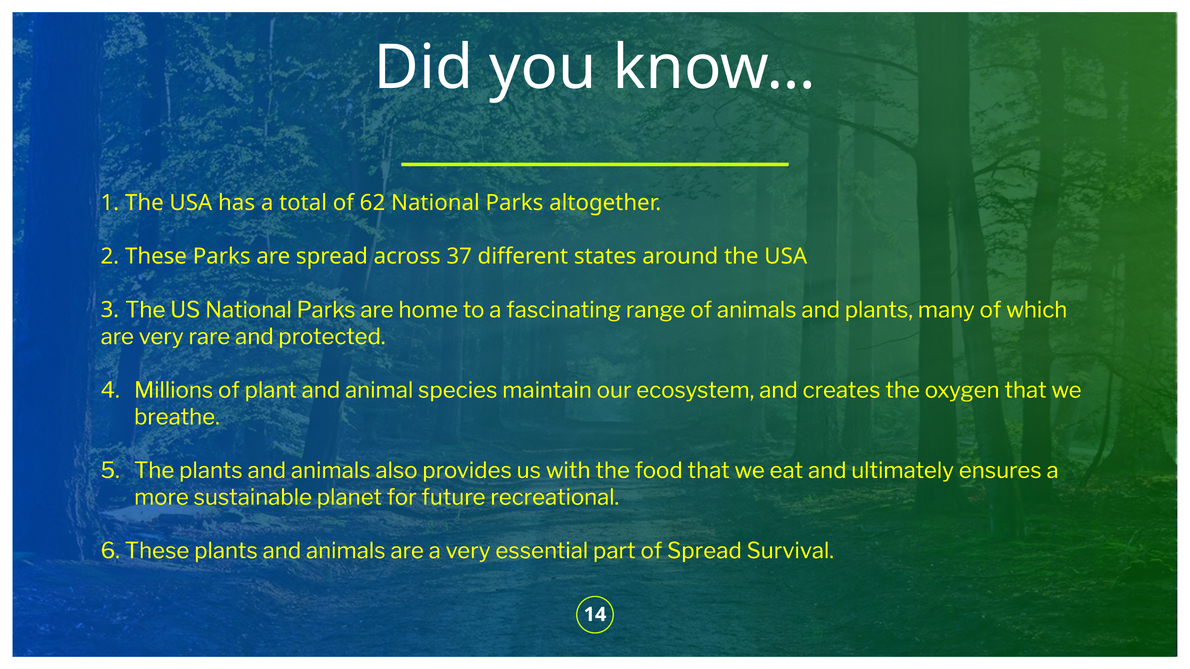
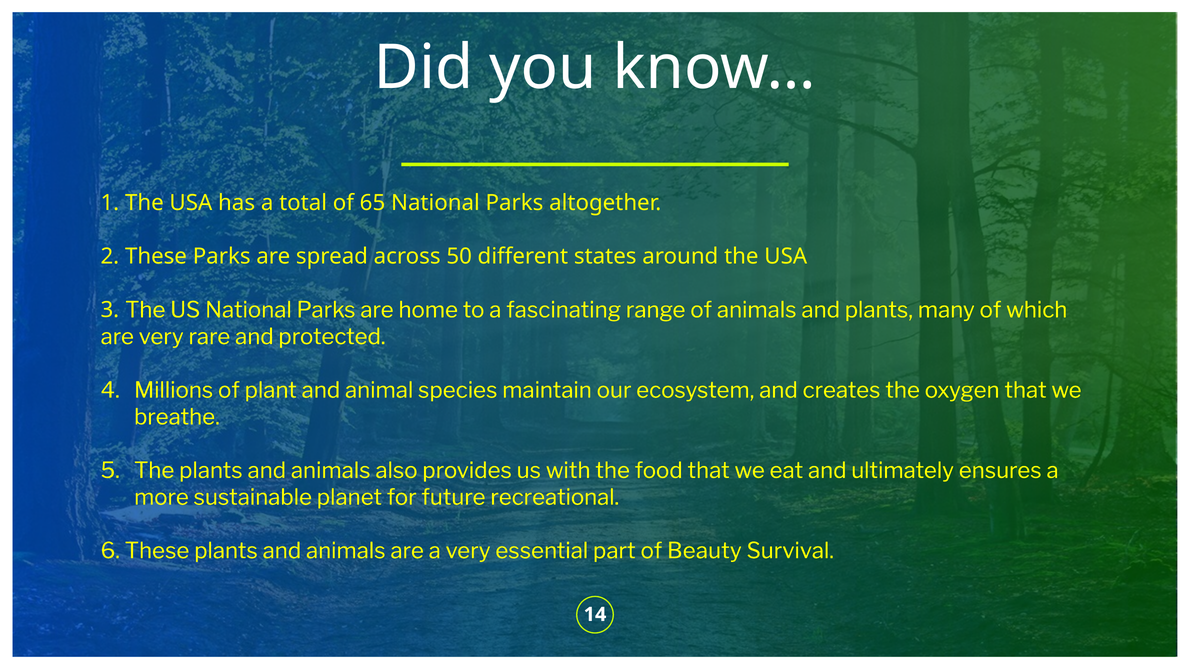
62: 62 -> 65 (373, 203)
37: 37 -> 50 (459, 257)
of Spread: Spread -> Beauty (704, 551)
